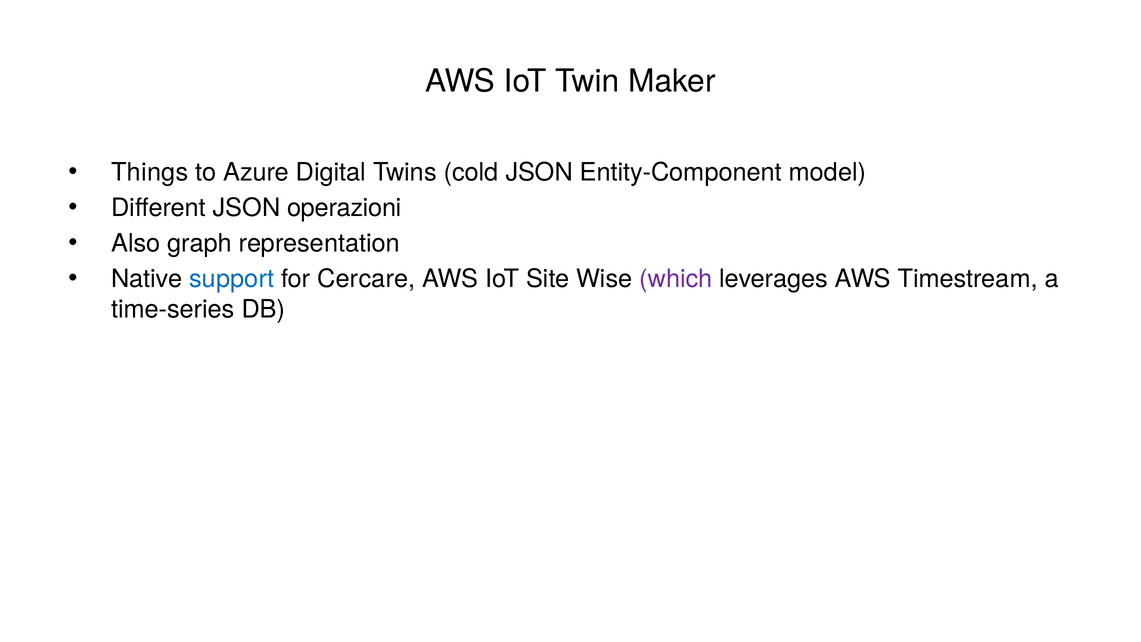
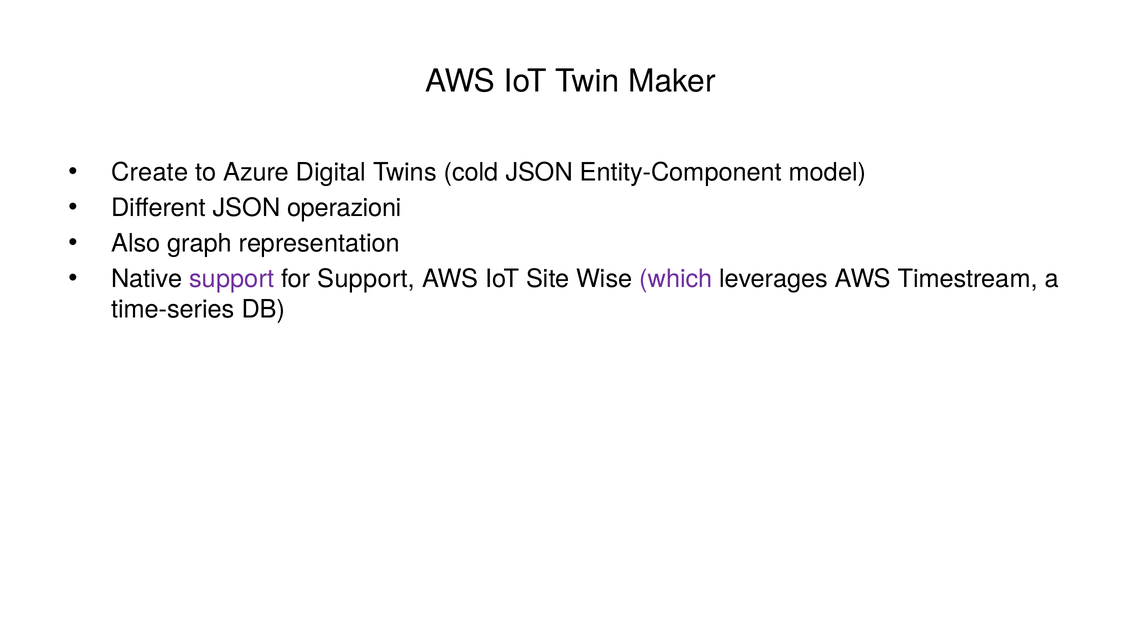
Things: Things -> Create (150, 172)
support colour: blue -> purple (232, 279)
for Cercare: Cercare -> Support (366, 279)
